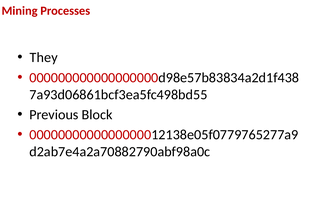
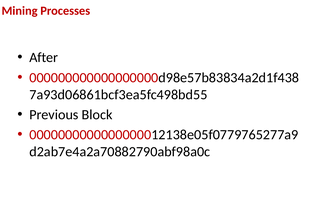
They: They -> After (44, 57)
